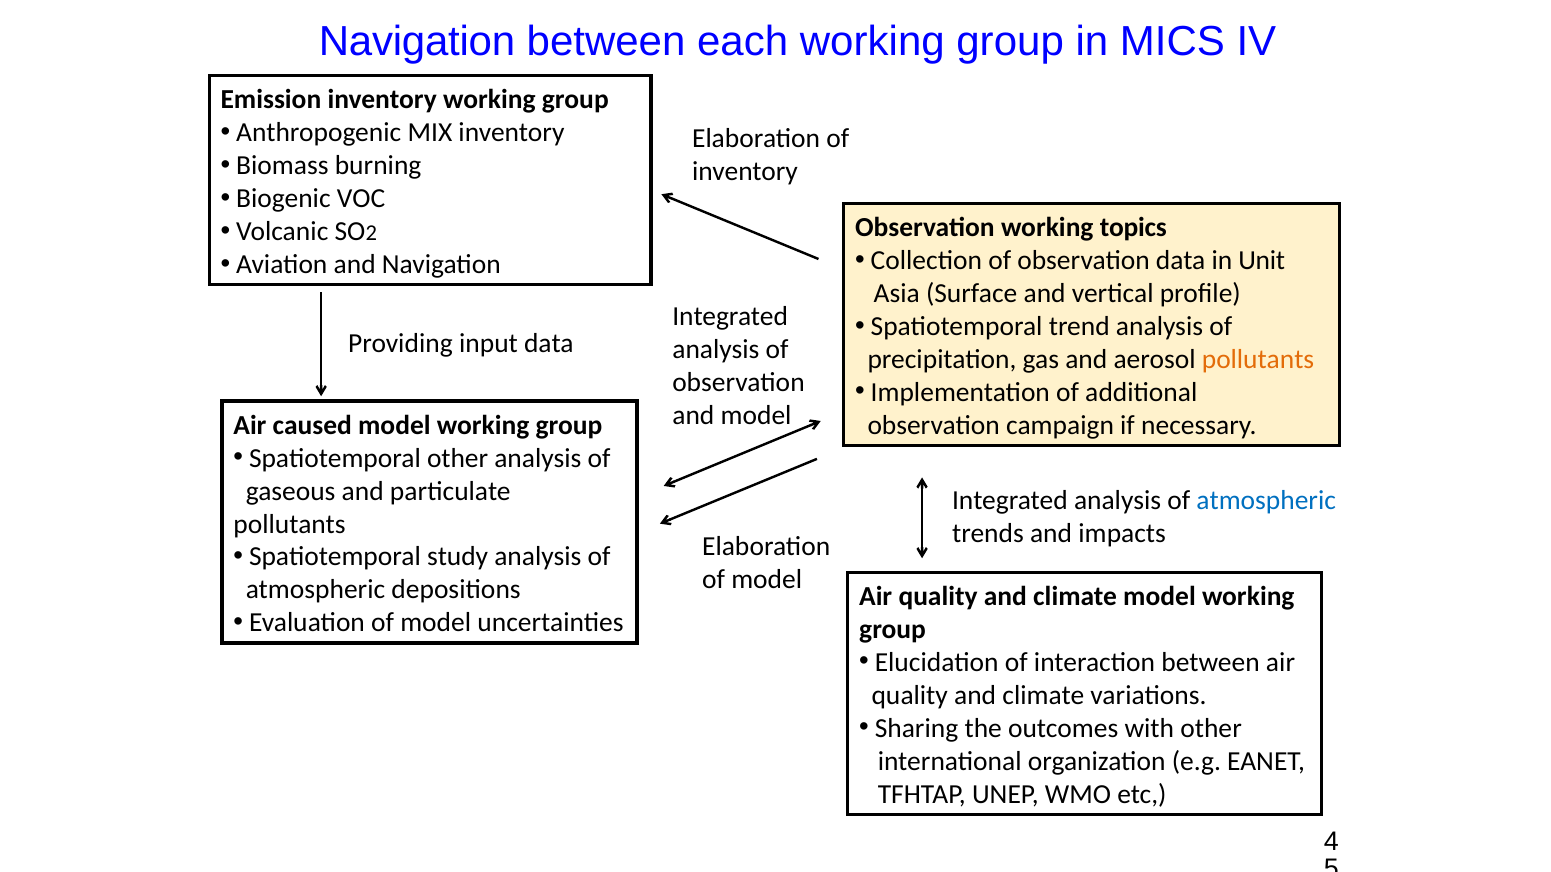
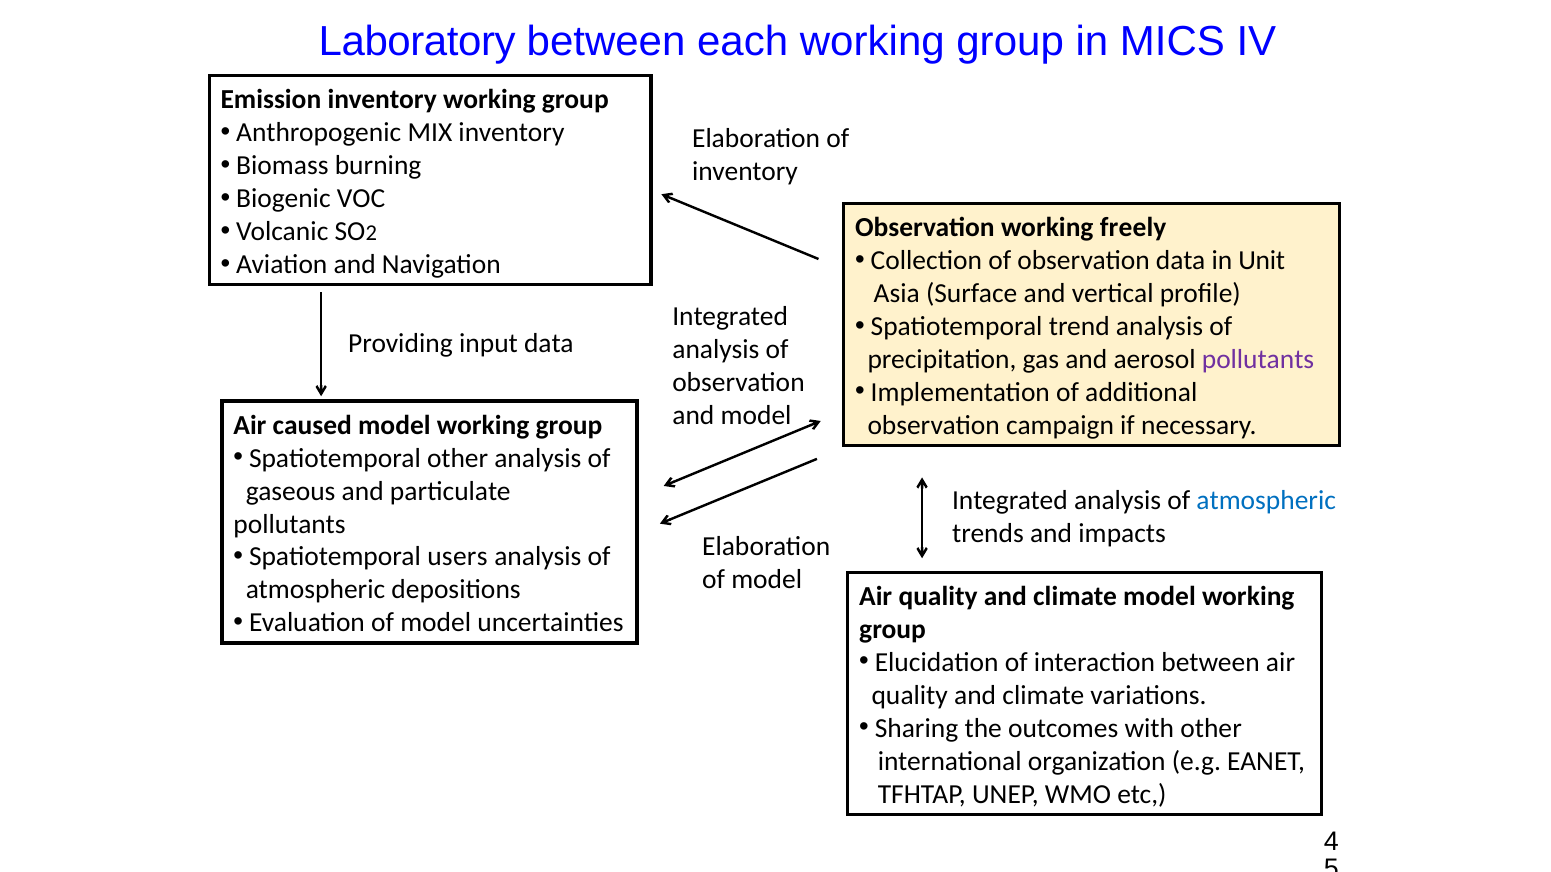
Navigation: Navigation -> Laboratory (417, 41)
topics: topics -> freely (1133, 228)
pollutants colour: orange -> purple (1258, 360)
study: study -> users (457, 557)
